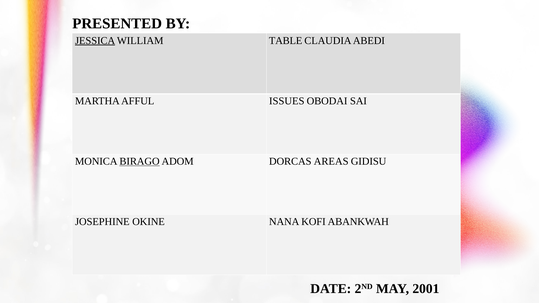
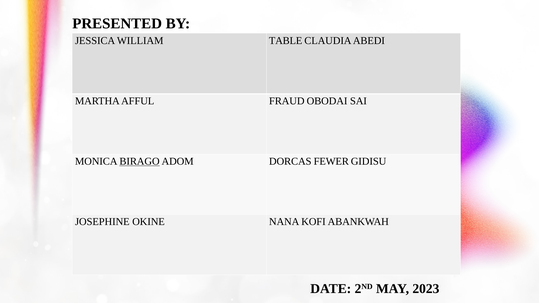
JESSICA underline: present -> none (95, 41)
ISSUES: ISSUES -> FRAUD (287, 101)
AREAS: AREAS -> FEWER (331, 161)
2001: 2001 -> 2023 (426, 289)
